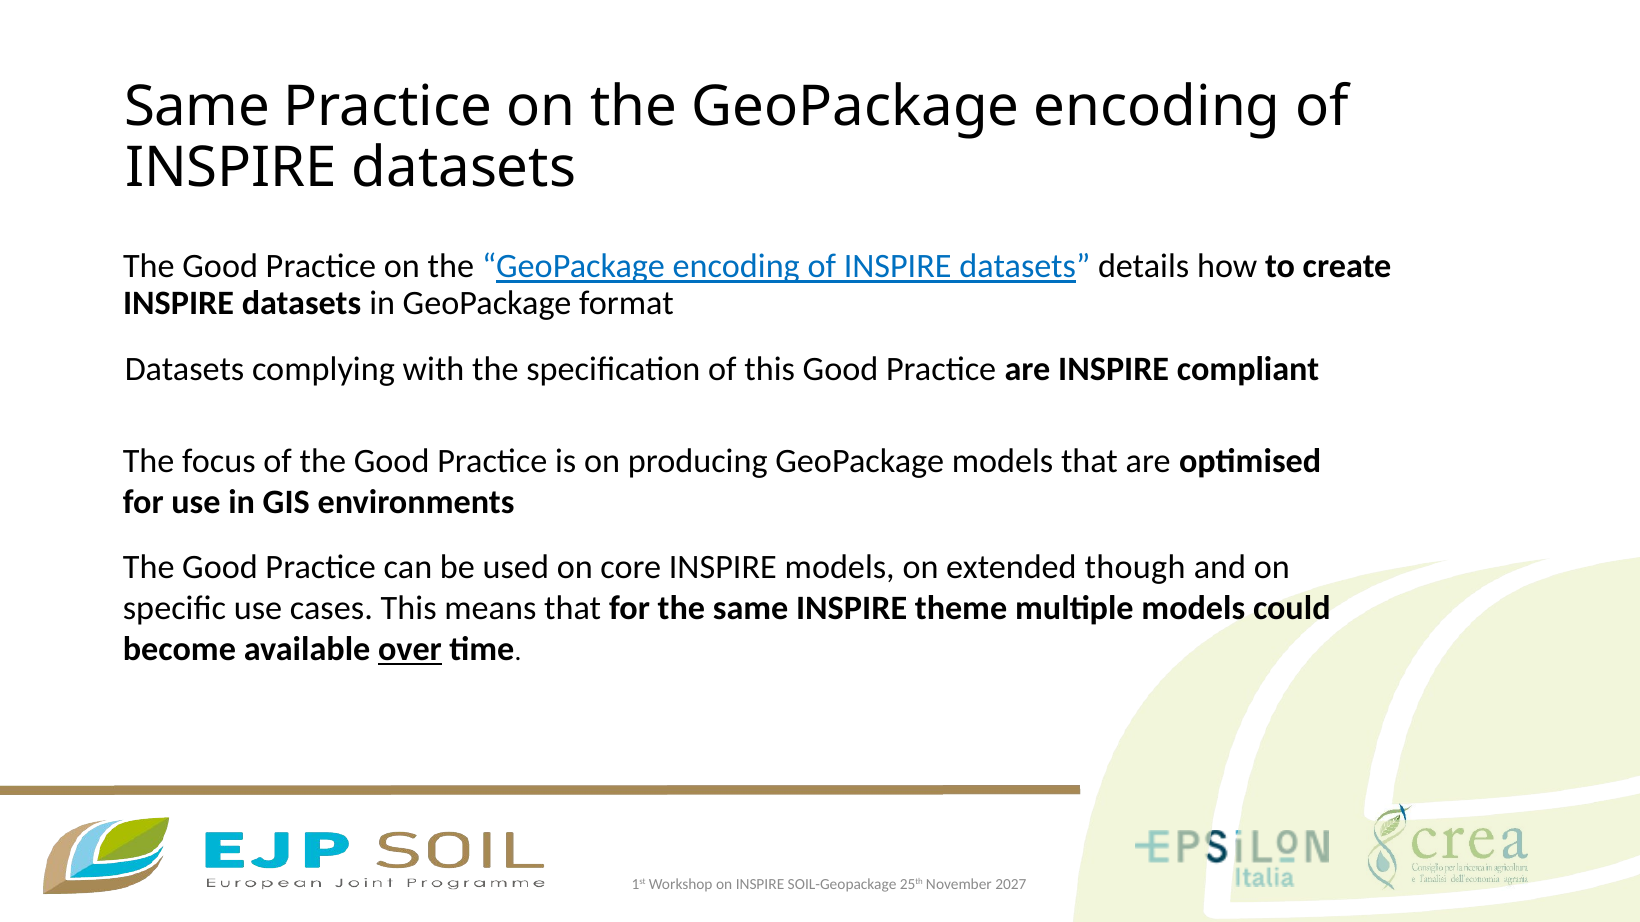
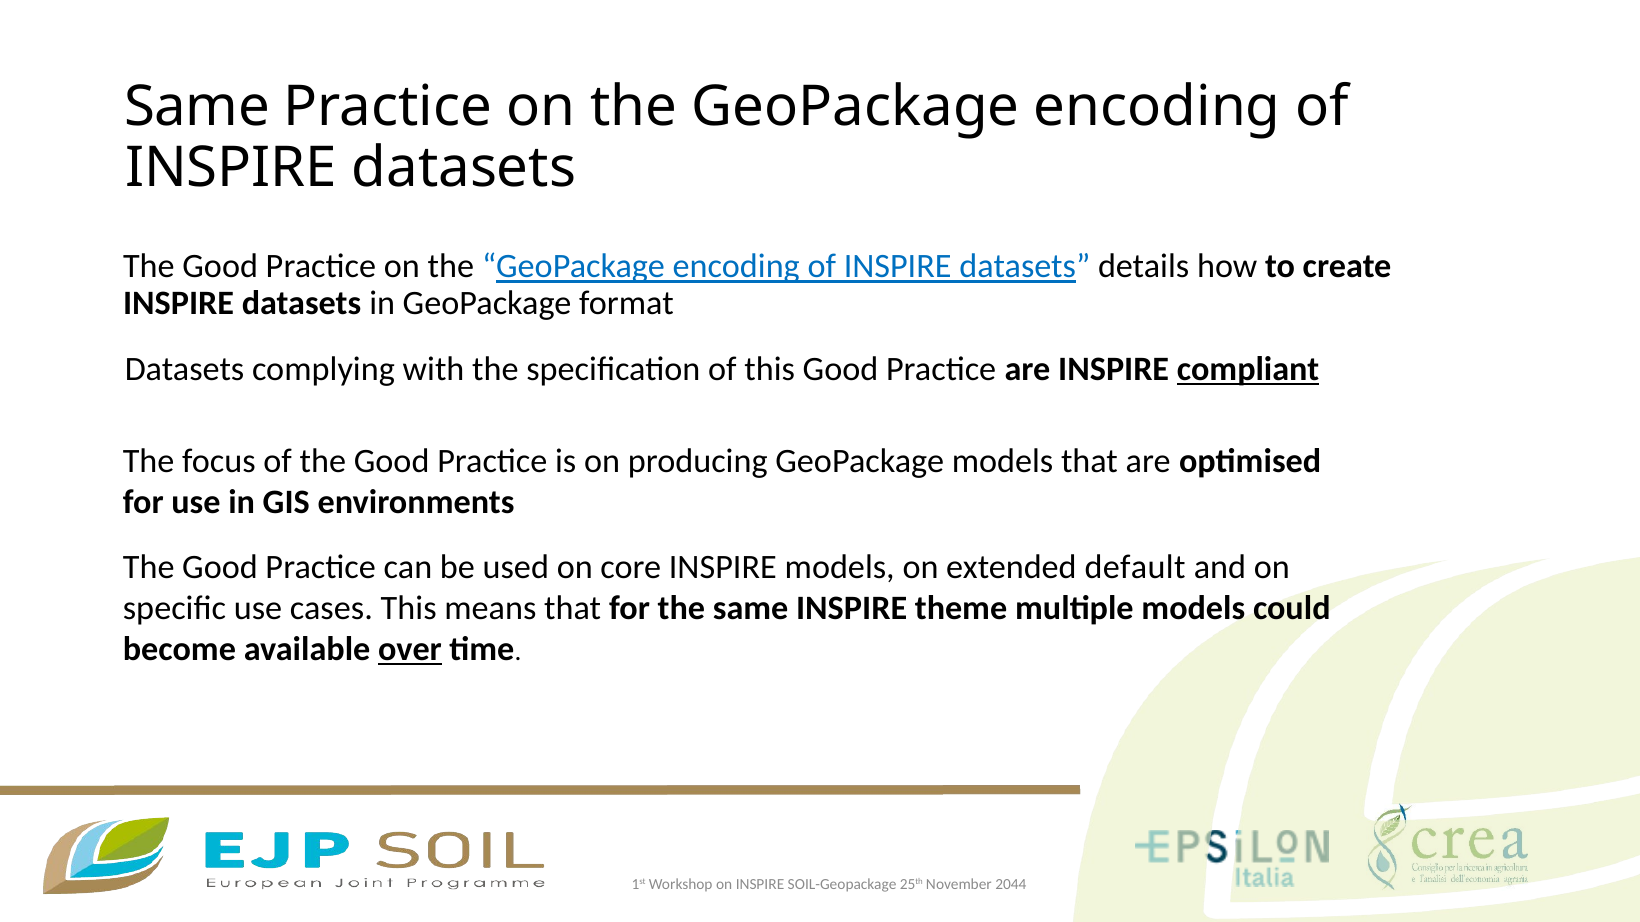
compliant underline: none -> present (1248, 370)
though: though -> default (1135, 567)
2027: 2027 -> 2044 (1011, 885)
